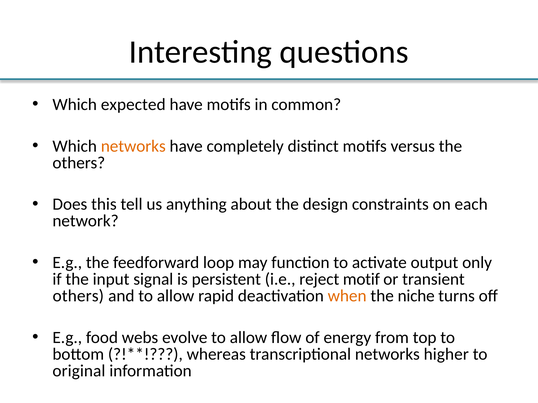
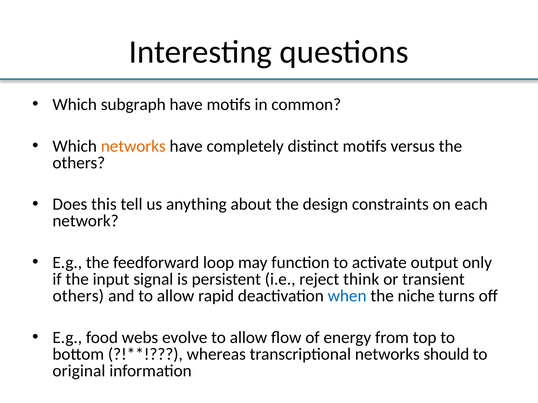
expected: expected -> subgraph (133, 105)
motif: motif -> think (361, 280)
when colour: orange -> blue (347, 296)
higher: higher -> should (446, 355)
